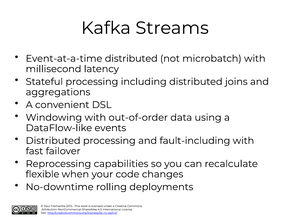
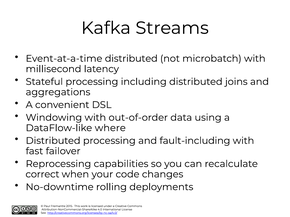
events: events -> where (110, 128)
flexible: flexible -> correct (42, 175)
